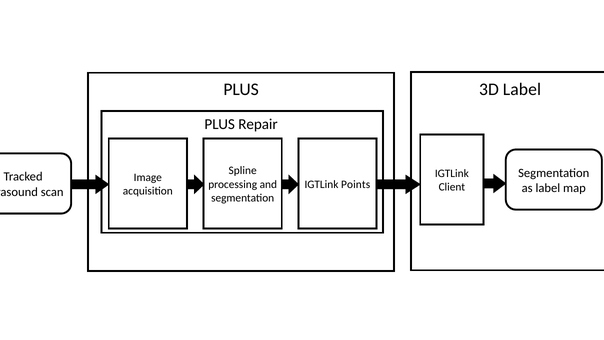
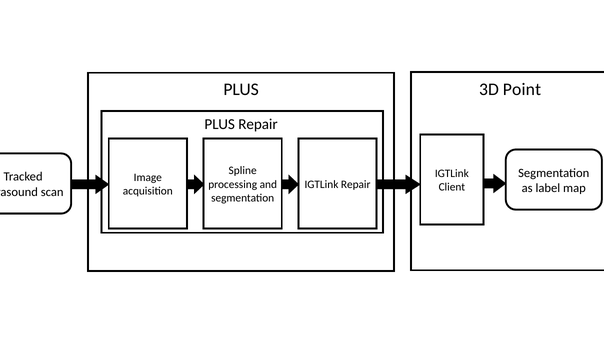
3D Label: Label -> Point (522, 89)
IGTLink Points: Points -> Repair (356, 184)
